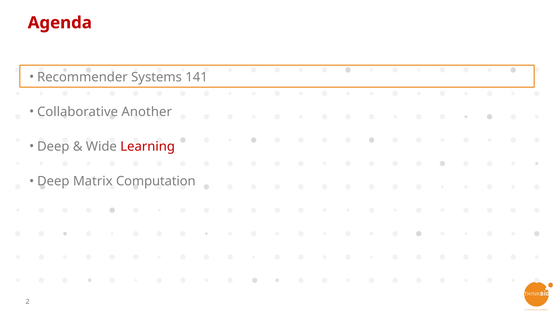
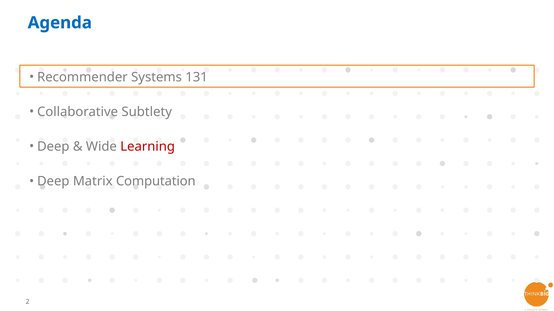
Agenda colour: red -> blue (60, 23)
141: 141 -> 131 (197, 77)
Another: Another -> Subtlety (147, 112)
